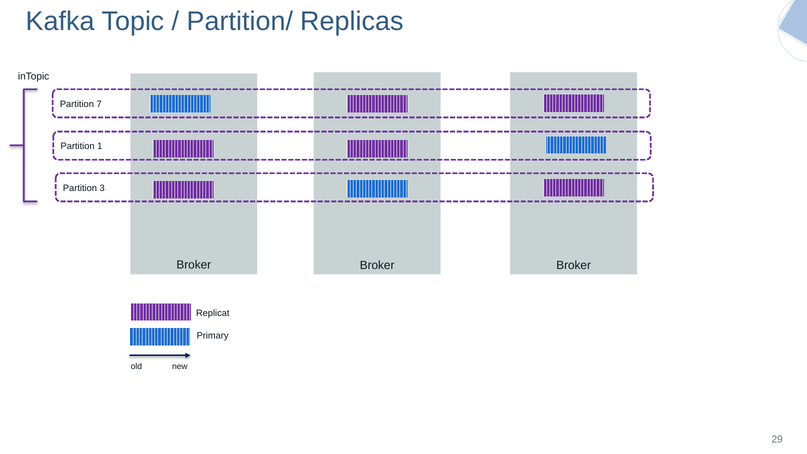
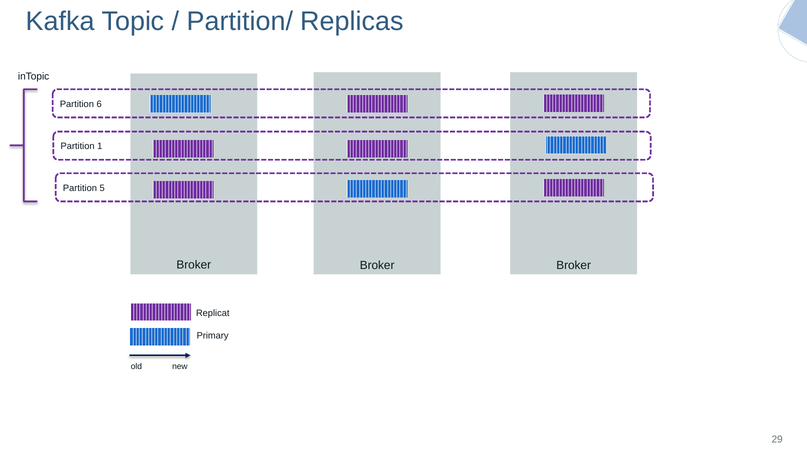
7: 7 -> 6 (99, 104)
3: 3 -> 5 (102, 188)
